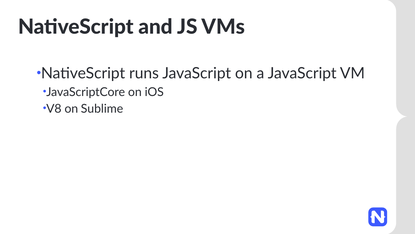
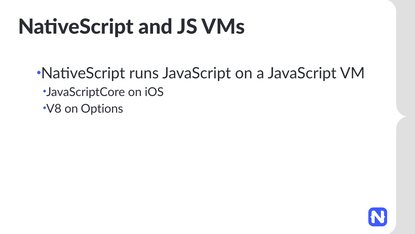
Sublime: Sublime -> Options (102, 108)
